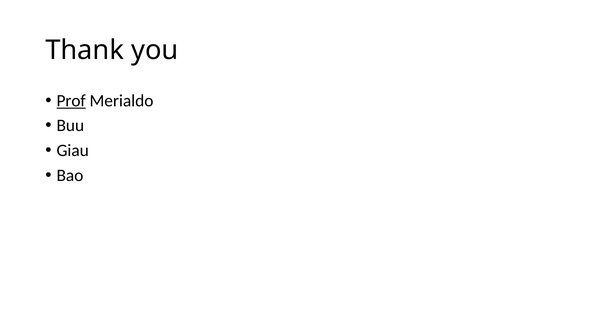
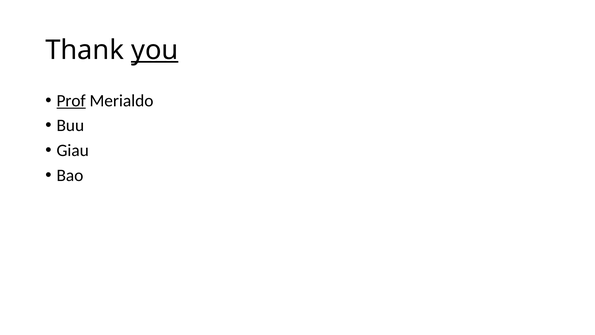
you underline: none -> present (155, 50)
